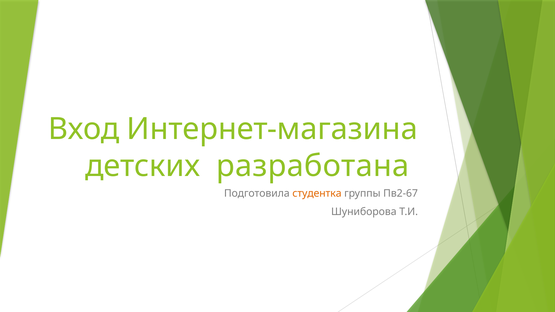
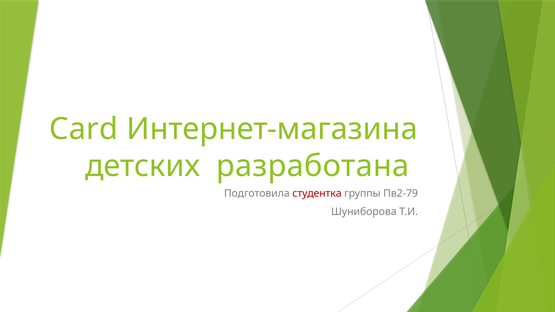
Вход: Вход -> Card (84, 129)
студентка colour: orange -> red (317, 193)
Пв2-67: Пв2-67 -> Пв2-79 (401, 193)
